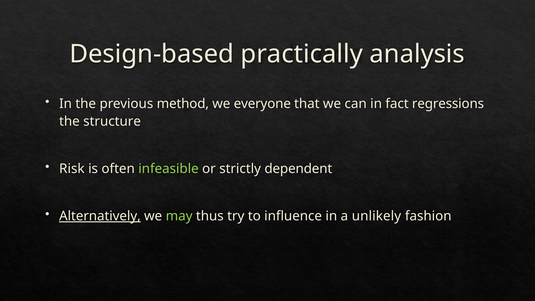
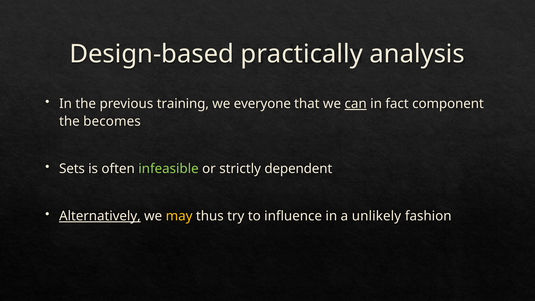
method: method -> training (183, 104)
can underline: none -> present (356, 104)
regressions: regressions -> component (448, 104)
structure: structure -> becomes (112, 121)
Risk: Risk -> Sets (72, 169)
may colour: light green -> yellow (179, 216)
